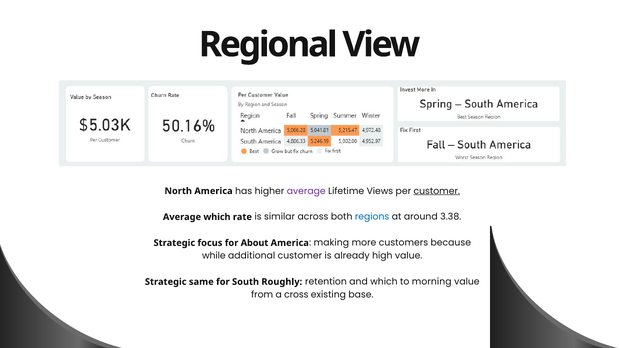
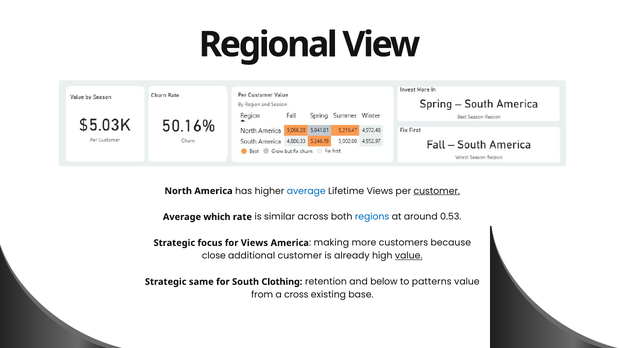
average colour: purple -> blue (306, 191)
3.38: 3.38 -> 0.53 (451, 217)
for About: About -> Views (254, 243)
while: while -> close (214, 256)
value underline: none -> present (409, 256)
Roughly: Roughly -> Clothing (282, 282)
and which: which -> below (384, 282)
morning: morning -> patterns (432, 282)
